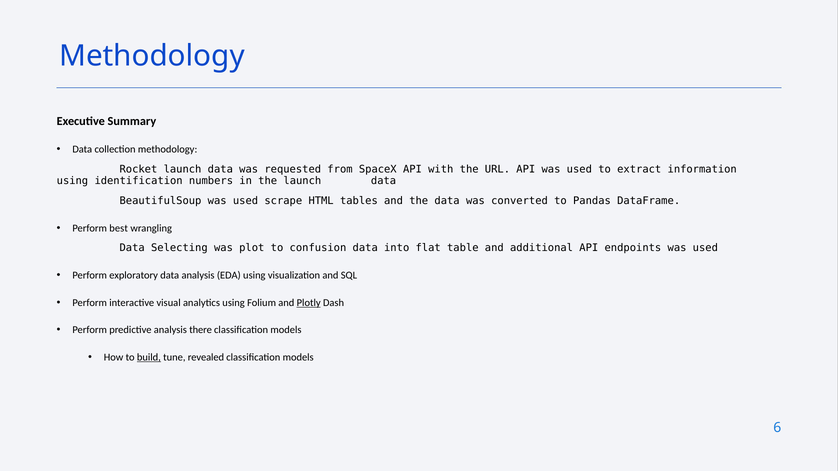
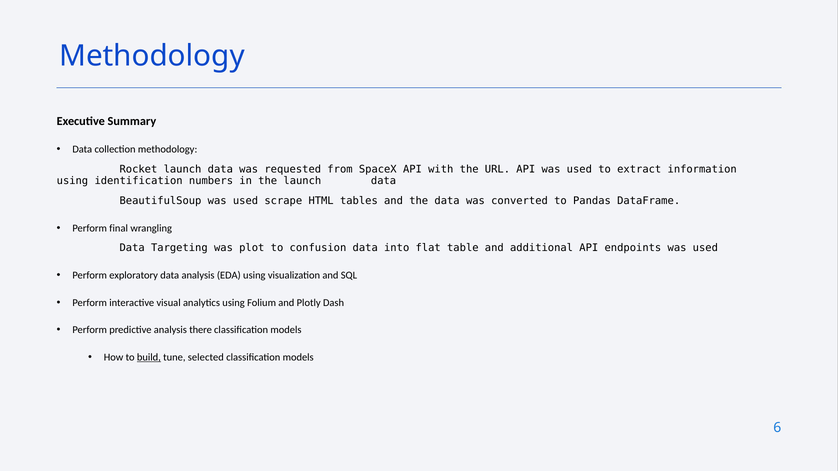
best: best -> final (119, 228)
Selecting: Selecting -> Targeting (179, 248)
Plotly underline: present -> none (309, 303)
revealed: revealed -> selected (206, 358)
